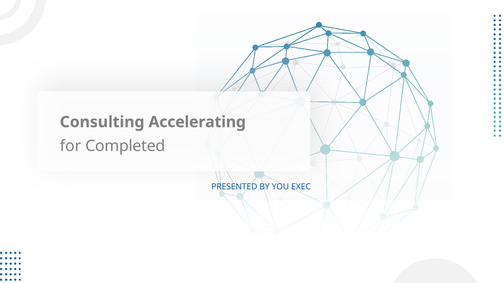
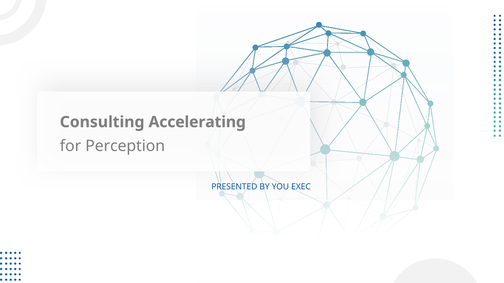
Completed: Completed -> Perception (125, 146)
